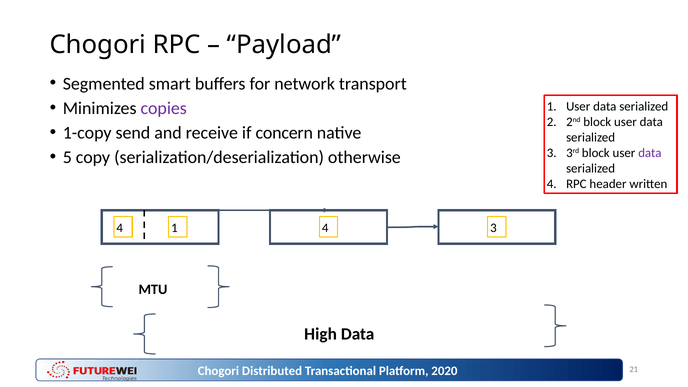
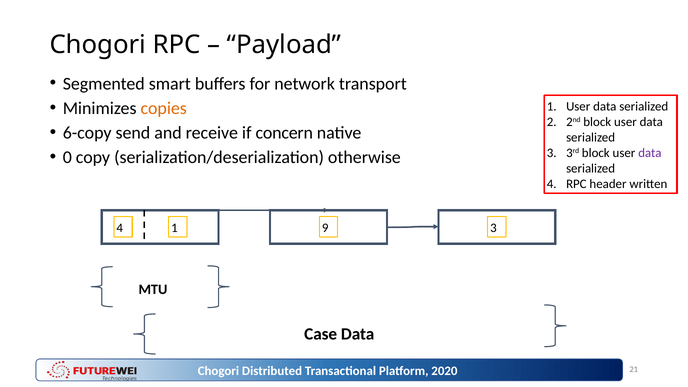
copies colour: purple -> orange (164, 108)
1-copy: 1-copy -> 6-copy (87, 133)
5: 5 -> 0 (67, 157)
1 4: 4 -> 9 (325, 228)
High: High -> Case (321, 334)
